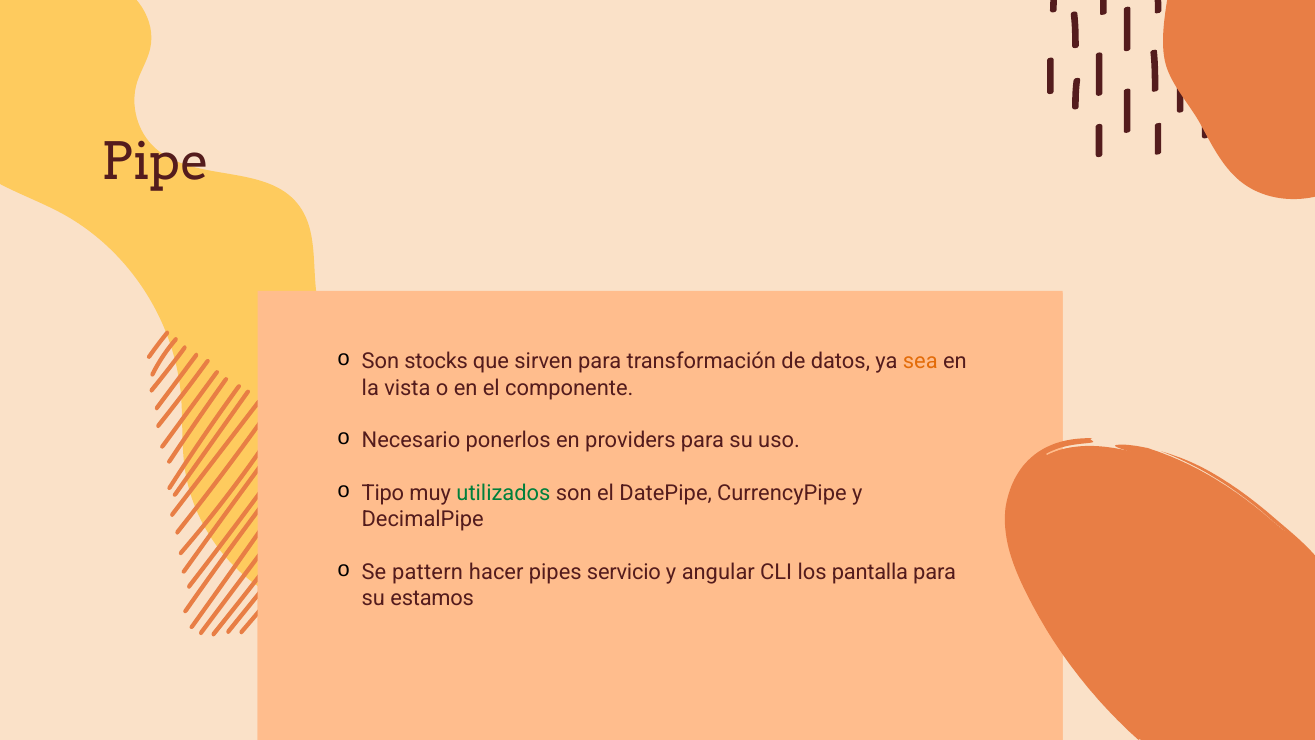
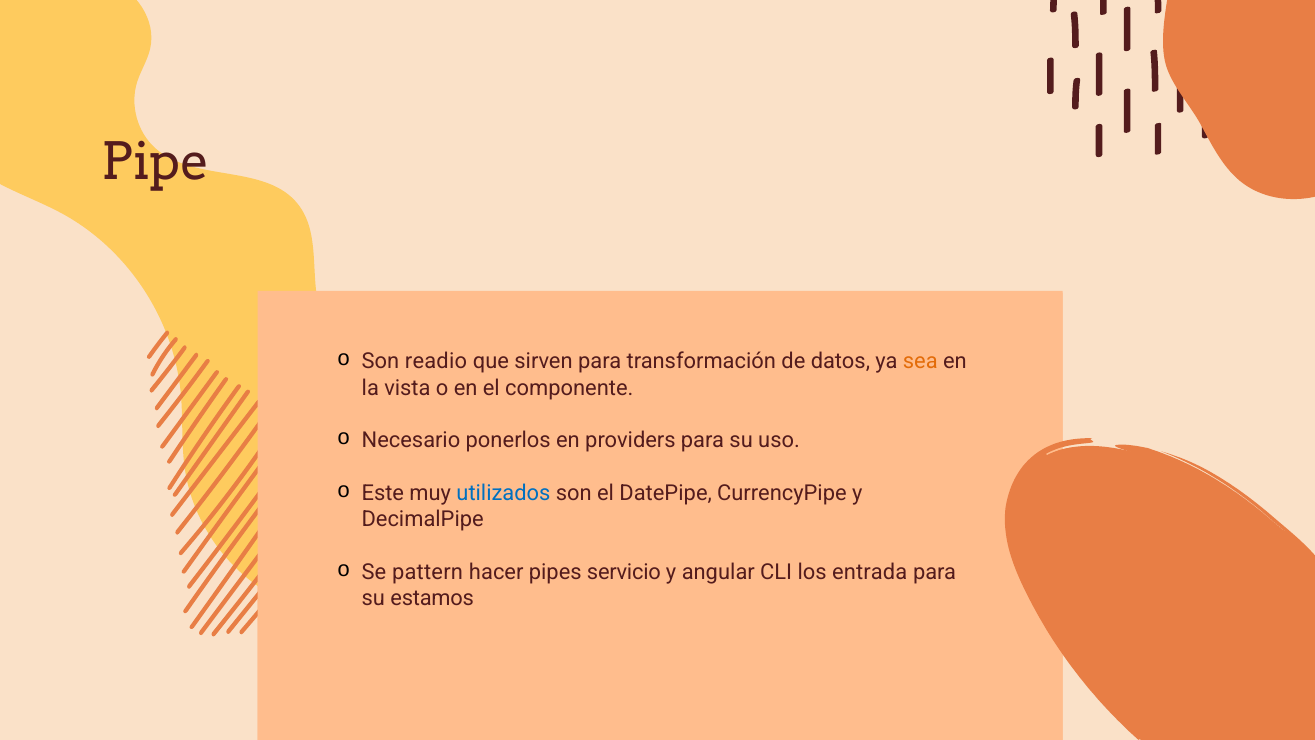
stocks: stocks -> readio (436, 361)
Tipo: Tipo -> Este (383, 493)
utilizados colour: green -> blue (503, 493)
pantalla: pantalla -> entrada (870, 572)
